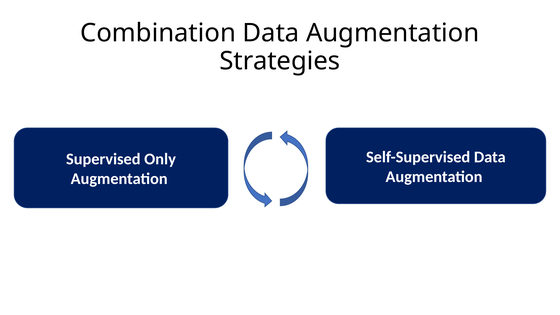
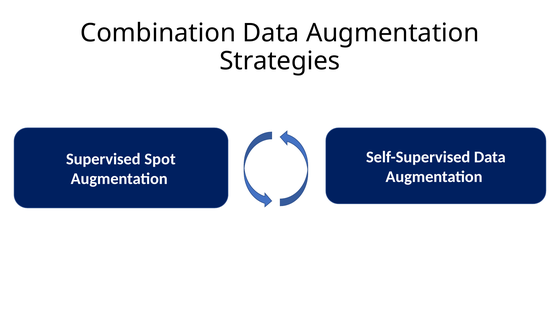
Only: Only -> Spot (160, 159)
